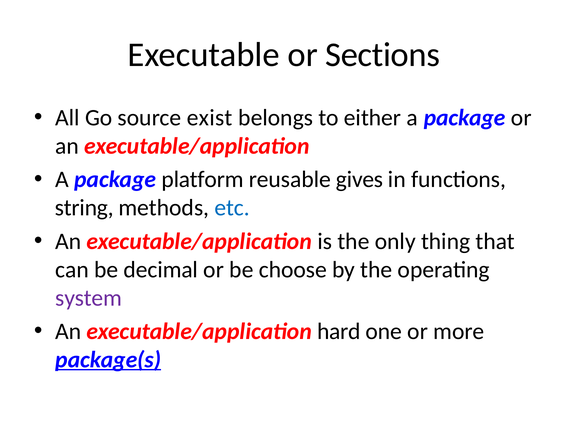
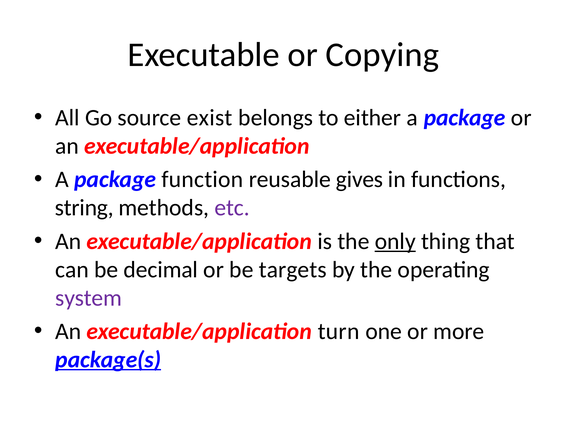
Sections: Sections -> Copying (382, 55)
platform: platform -> function (202, 180)
etc colour: blue -> purple (232, 208)
only underline: none -> present (395, 241)
choose: choose -> targets (293, 270)
hard: hard -> turn (339, 331)
